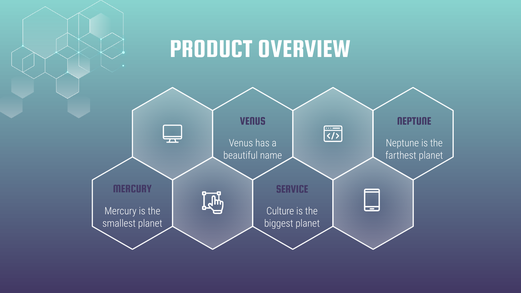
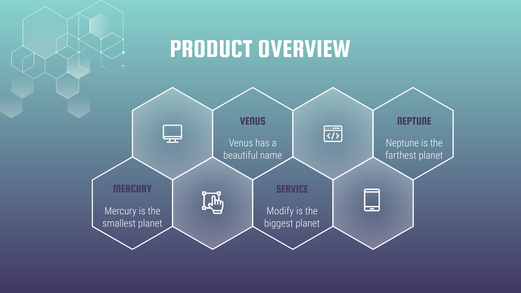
Culture: Culture -> Modify (280, 211)
